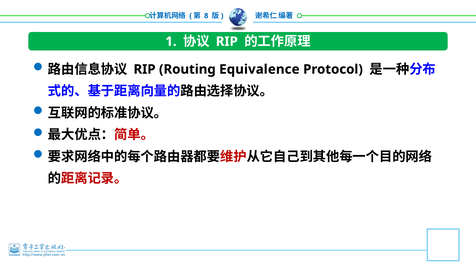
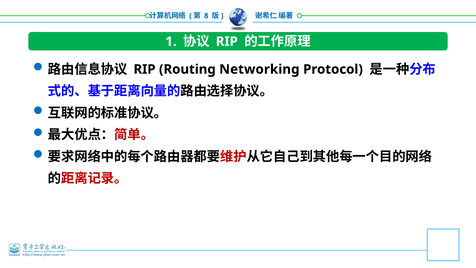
Equivalence: Equivalence -> Networking (259, 69)
